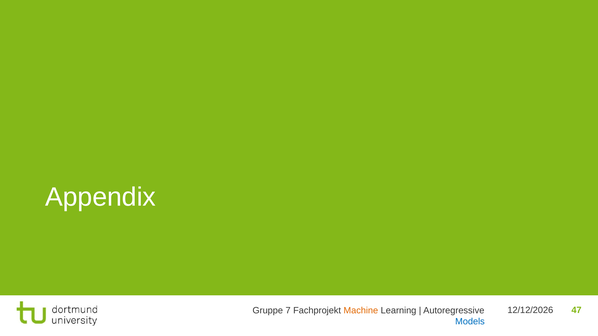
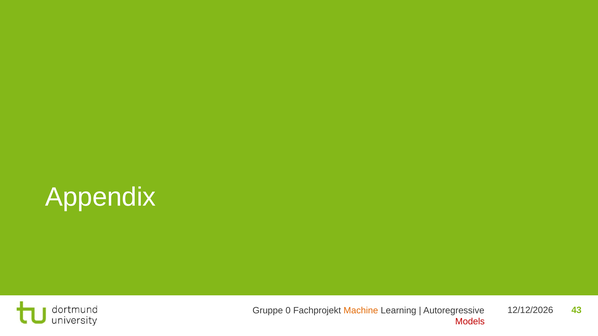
47: 47 -> 43 (576, 311)
7: 7 -> 0 (288, 311)
Models colour: blue -> red (470, 322)
